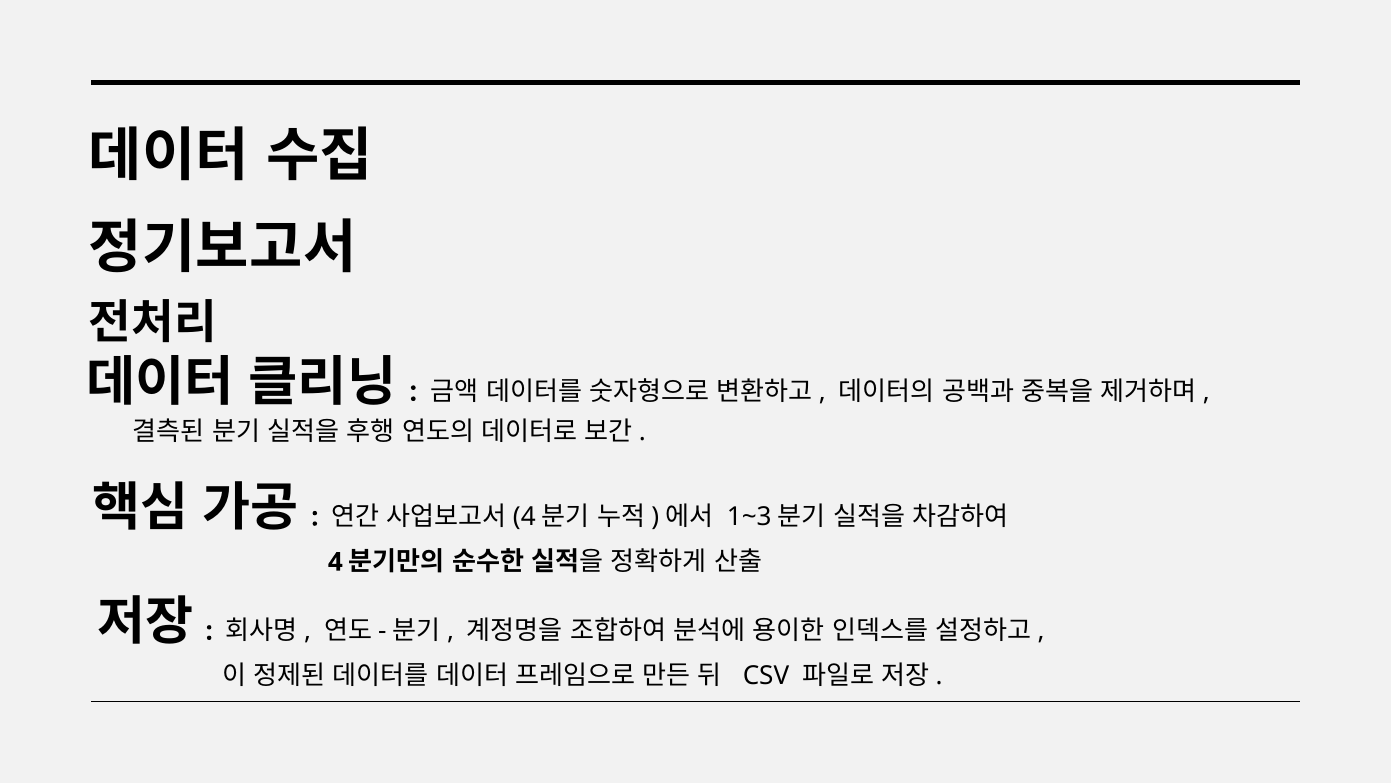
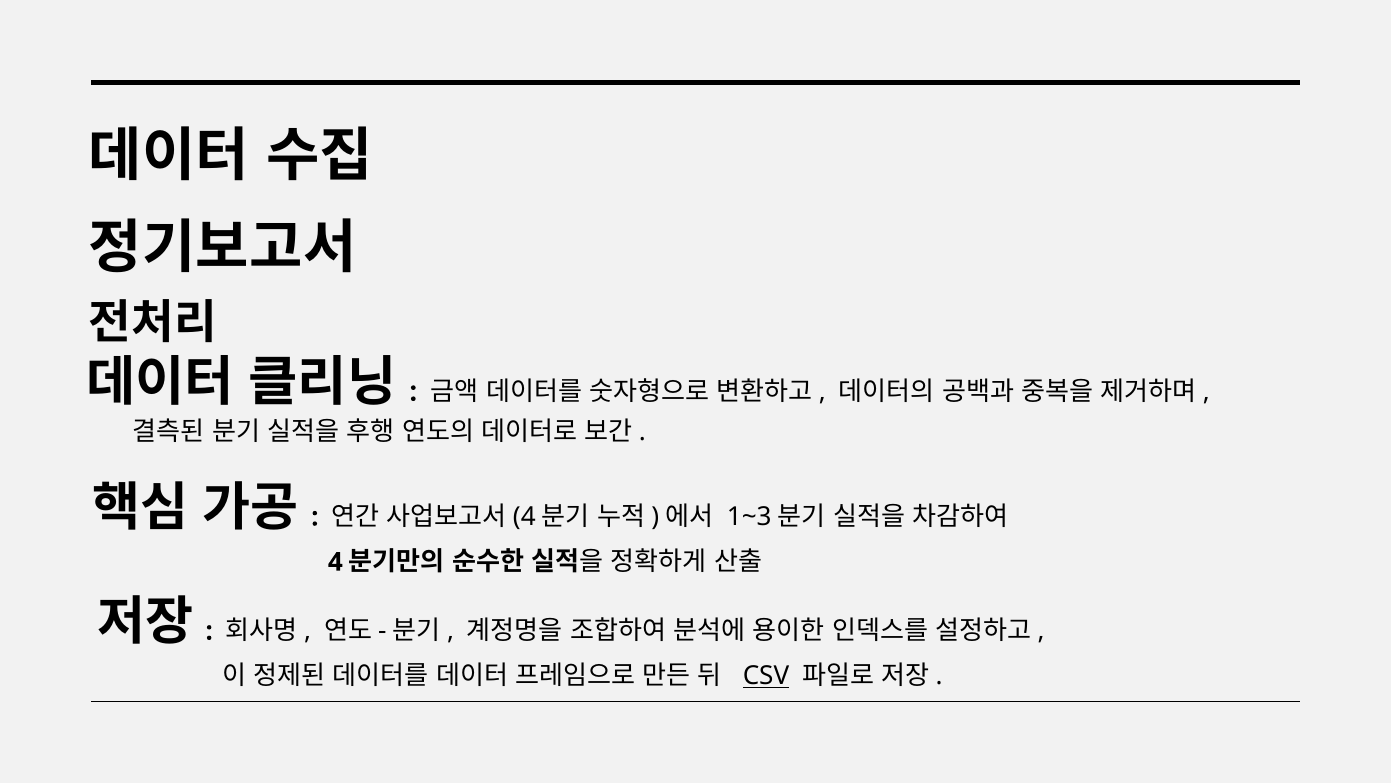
CSV underline: none -> present (766, 676)
